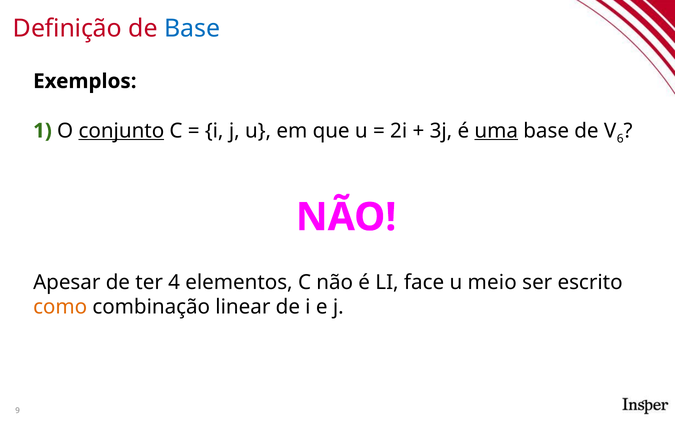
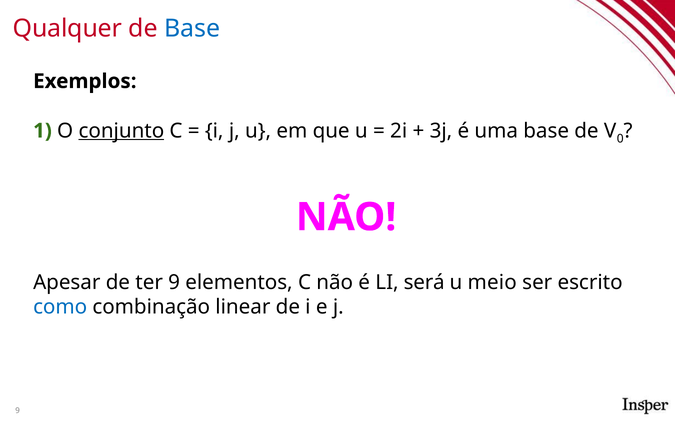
Definição: Definição -> Qualquer (67, 29)
uma underline: present -> none (496, 131)
6: 6 -> 0 (620, 139)
ter 4: 4 -> 9 (174, 282)
face: face -> será (424, 282)
como colour: orange -> blue (60, 307)
